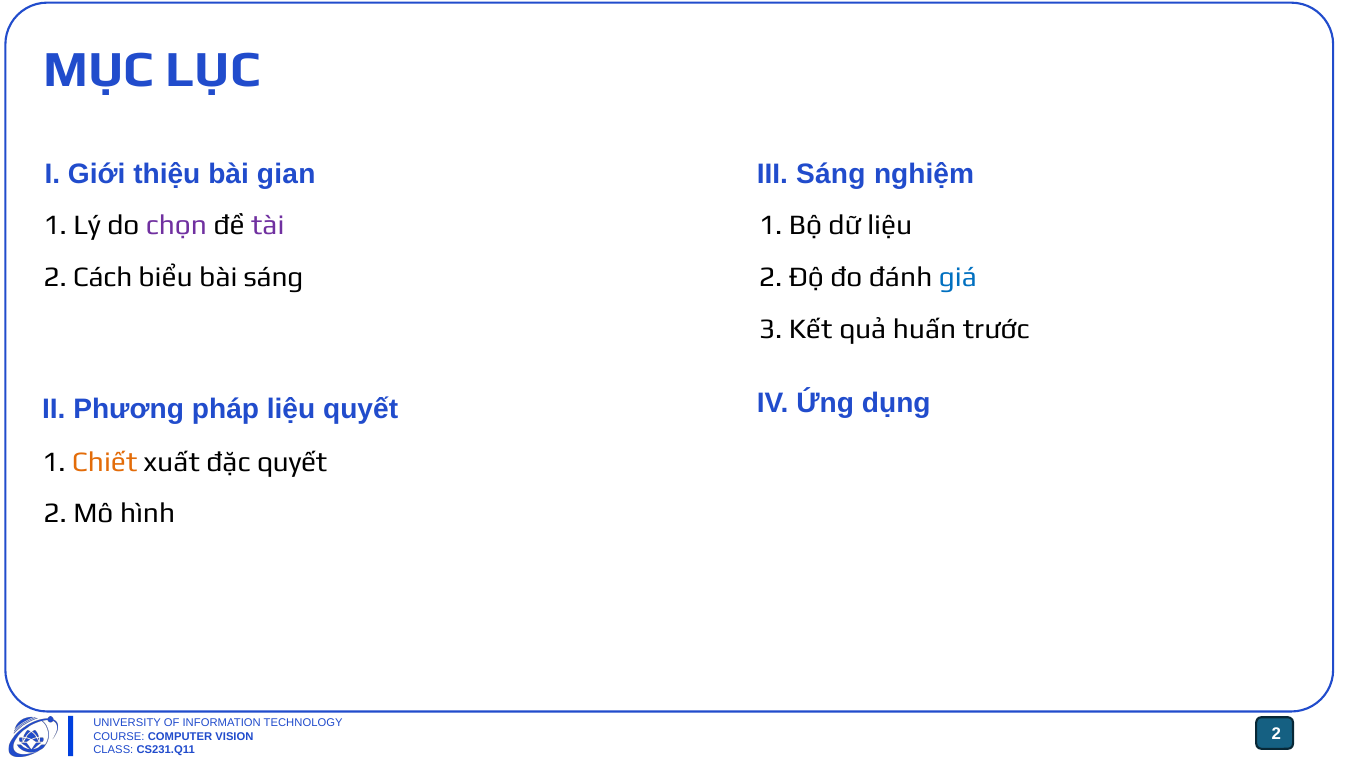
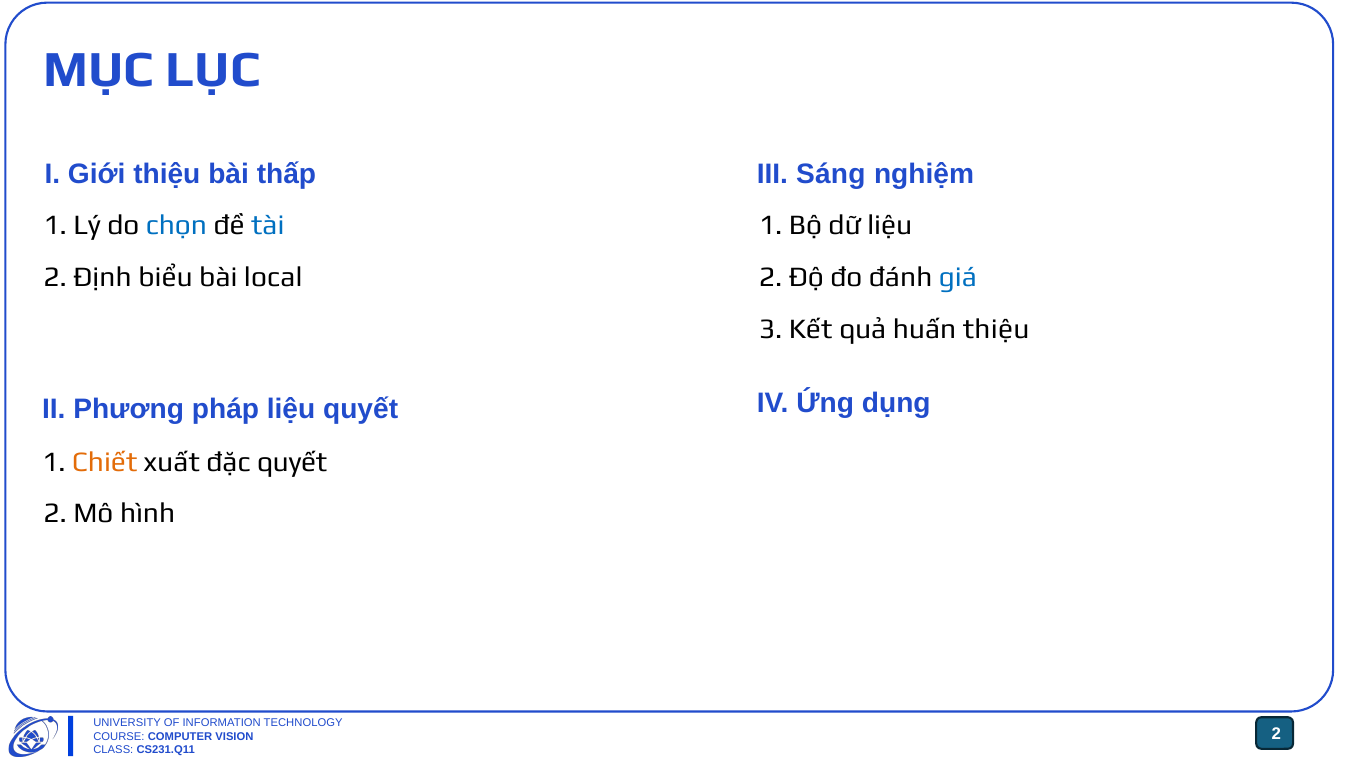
gian: gian -> thấp (286, 174)
chọn colour: purple -> blue (176, 226)
tài colour: purple -> blue (268, 226)
Cách: Cách -> Định (103, 277)
bài sáng: sáng -> local (273, 277)
huấn trước: trước -> thiệu (996, 329)
